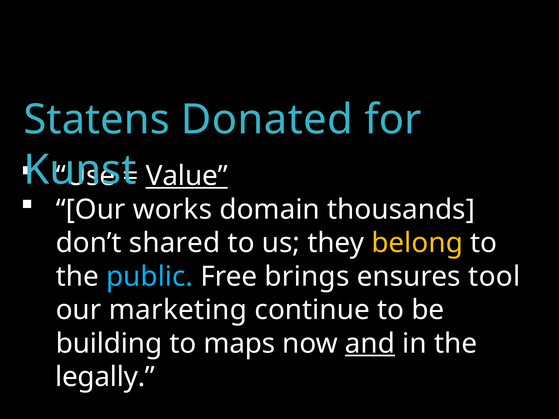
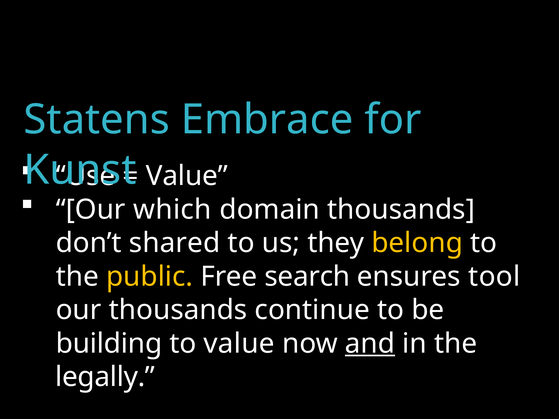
Donated: Donated -> Embrace (267, 120)
Value underline: present -> none (187, 176)
works: works -> which (172, 210)
public colour: light blue -> yellow (150, 277)
brings: brings -> search (307, 277)
our marketing: marketing -> thousands (178, 310)
to maps: maps -> value (239, 344)
